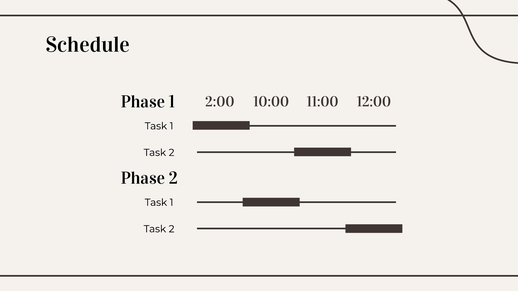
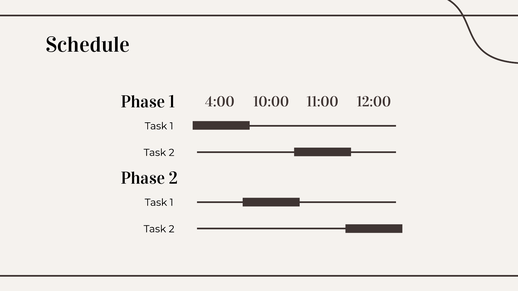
2:00: 2:00 -> 4:00 (220, 102)
